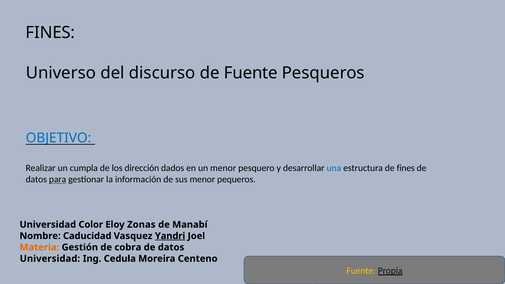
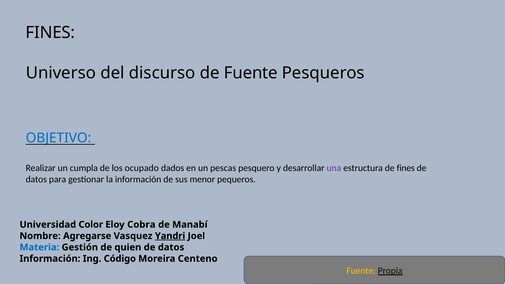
dirección: dirección -> ocupado (142, 168)
un menor: menor -> pescas (223, 168)
una colour: blue -> purple (334, 168)
para underline: present -> none (58, 179)
Zonas: Zonas -> Cobra (141, 225)
Caducidad: Caducidad -> Agregarse (87, 236)
Materia colour: orange -> blue (39, 247)
cobra: cobra -> quien (128, 247)
Universidad: Universidad -> Información (50, 259)
Cedula: Cedula -> Código (120, 259)
